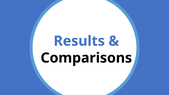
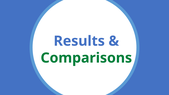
Comparisons colour: black -> green (86, 58)
